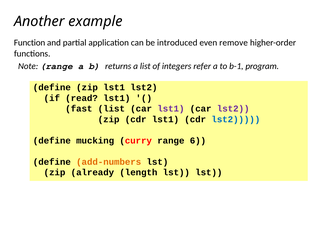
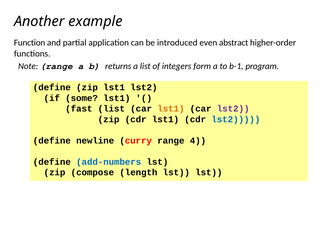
remove: remove -> abstract (234, 43)
refer: refer -> form (202, 66)
read: read -> some (82, 98)
lst1 colour: purple -> orange (171, 109)
mucking: mucking -> newline (95, 141)
6: 6 -> 4 (198, 141)
add-numbers colour: orange -> blue (109, 162)
already: already -> compose (92, 172)
